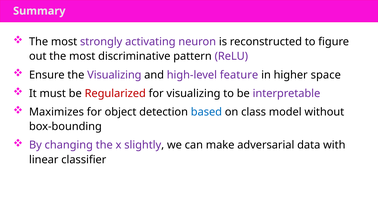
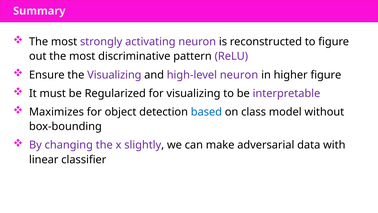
high-level feature: feature -> neuron (239, 75)
higher space: space -> figure (326, 75)
Regularized colour: red -> black (115, 93)
